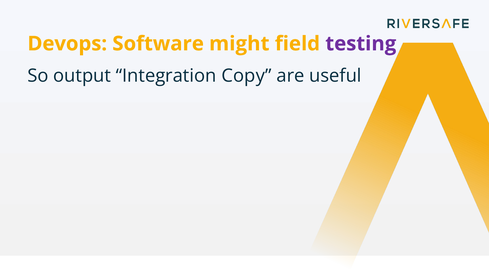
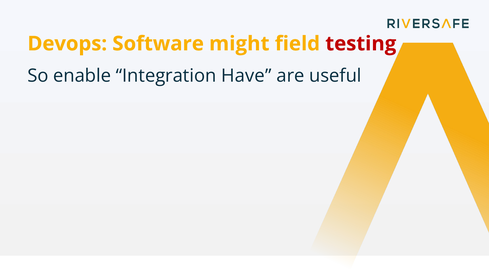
testing colour: purple -> red (361, 44)
output: output -> enable (82, 76)
Copy: Copy -> Have (246, 76)
